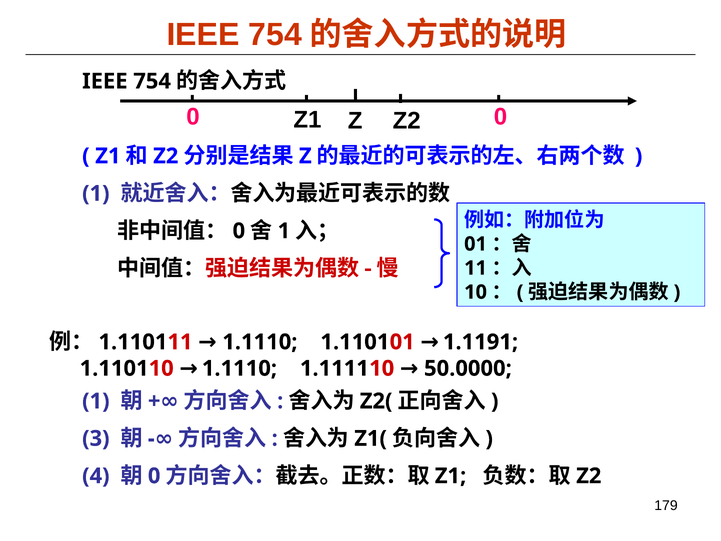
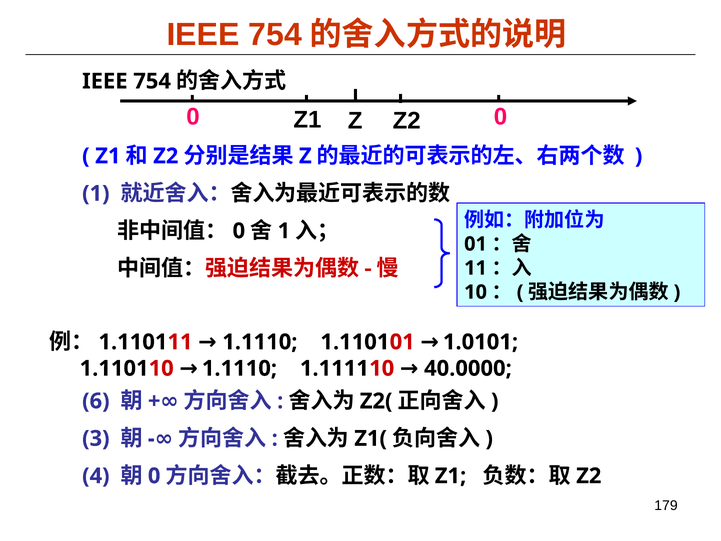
1.1191: 1.1191 -> 1.0101 (481, 342)
50.0000: 50.0000 -> 40.0000 (468, 368)
1: 1 -> 6 (96, 401)
